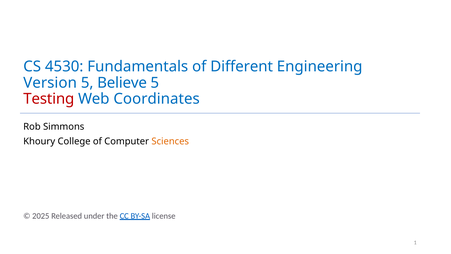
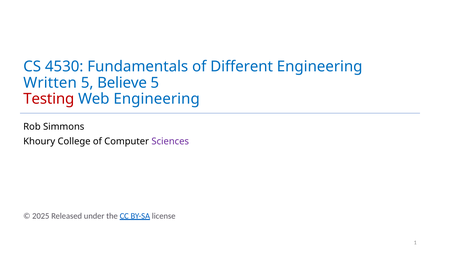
Version: Version -> Written (50, 83)
Web Coordinates: Coordinates -> Engineering (157, 99)
Sciences colour: orange -> purple (170, 141)
